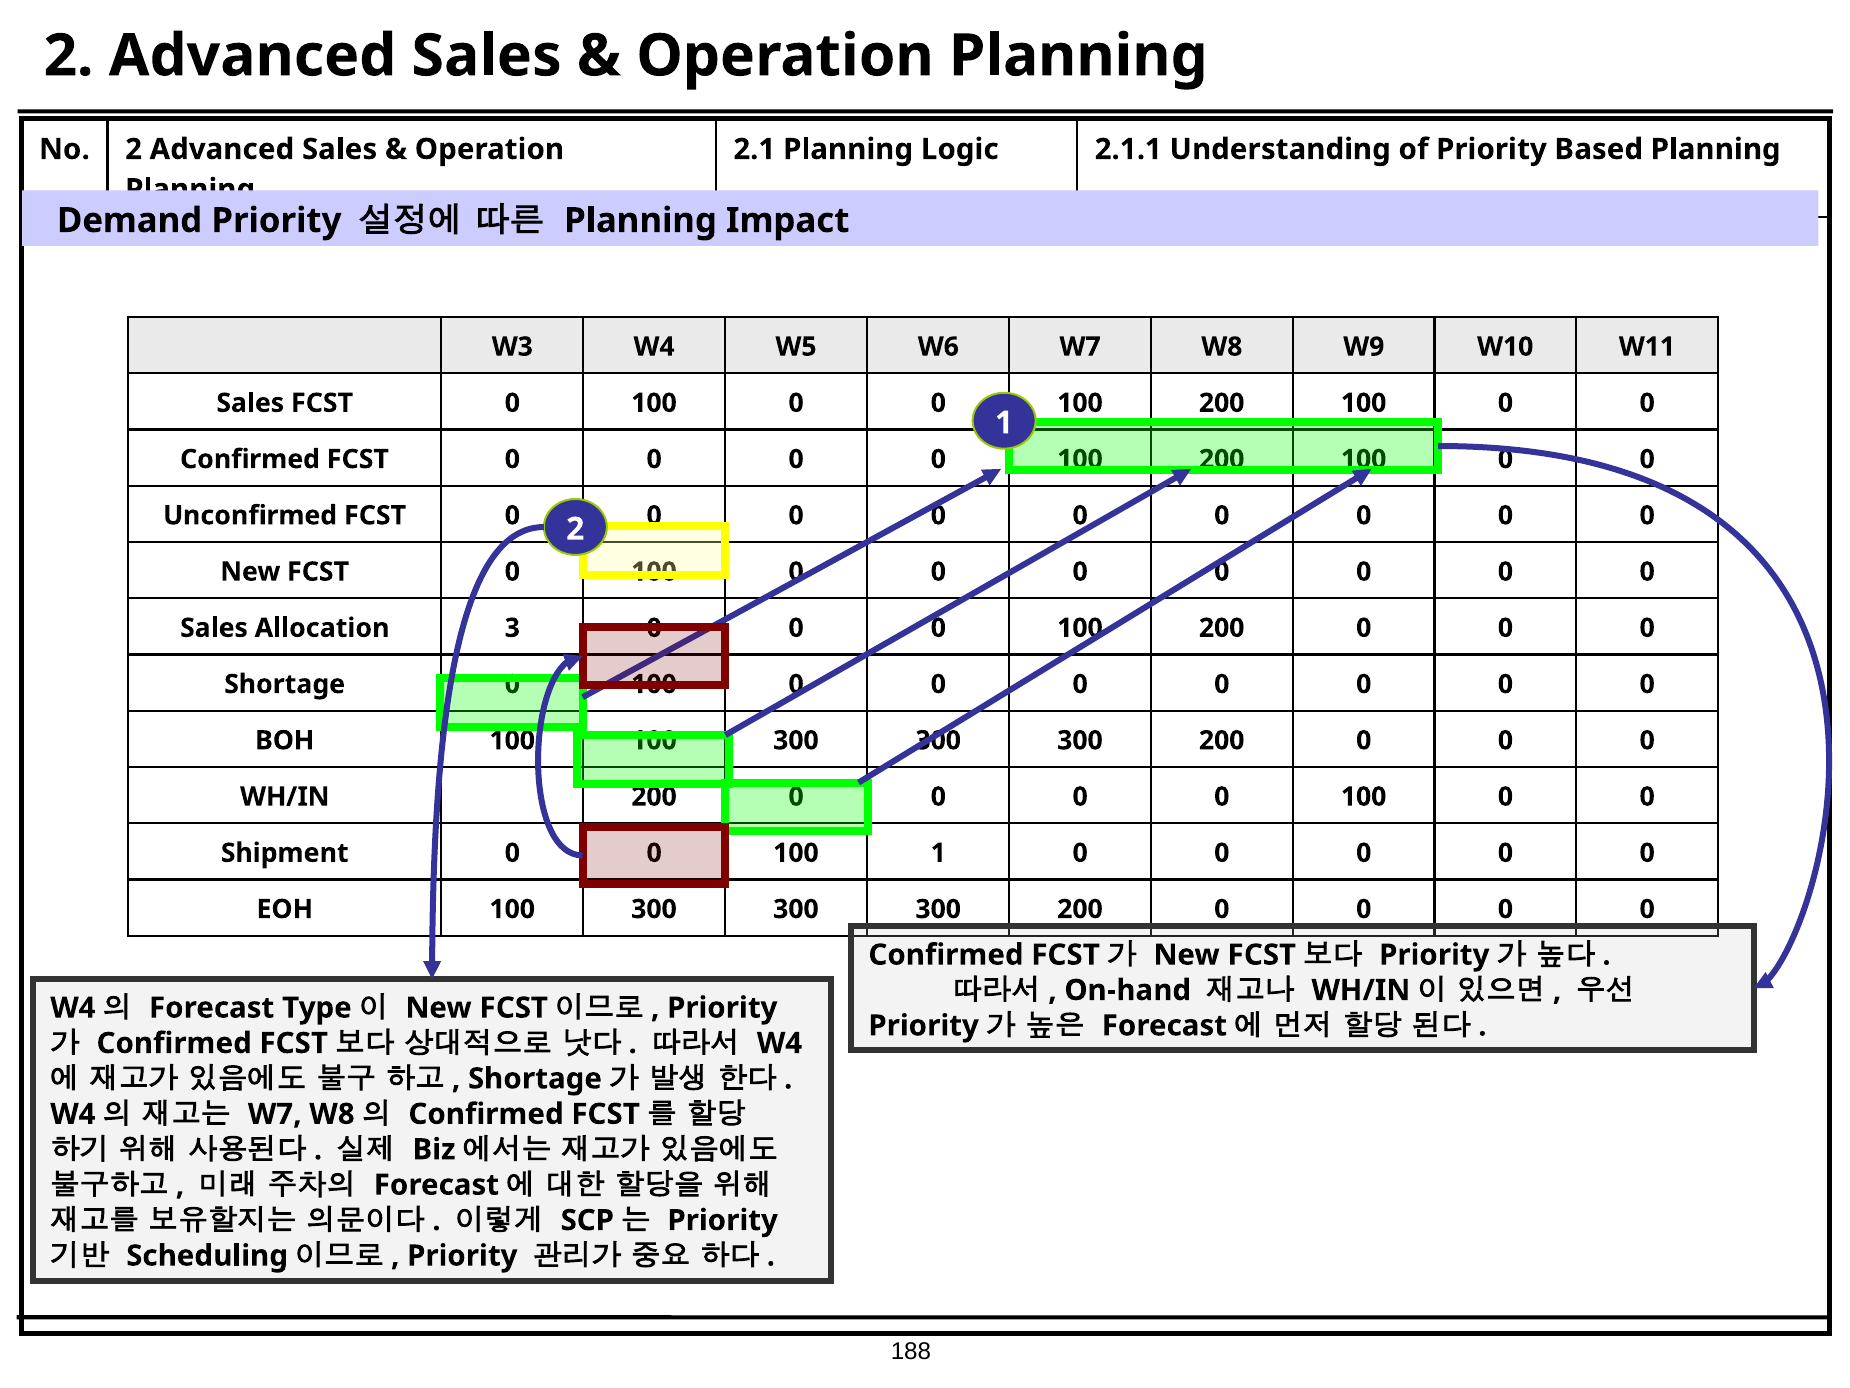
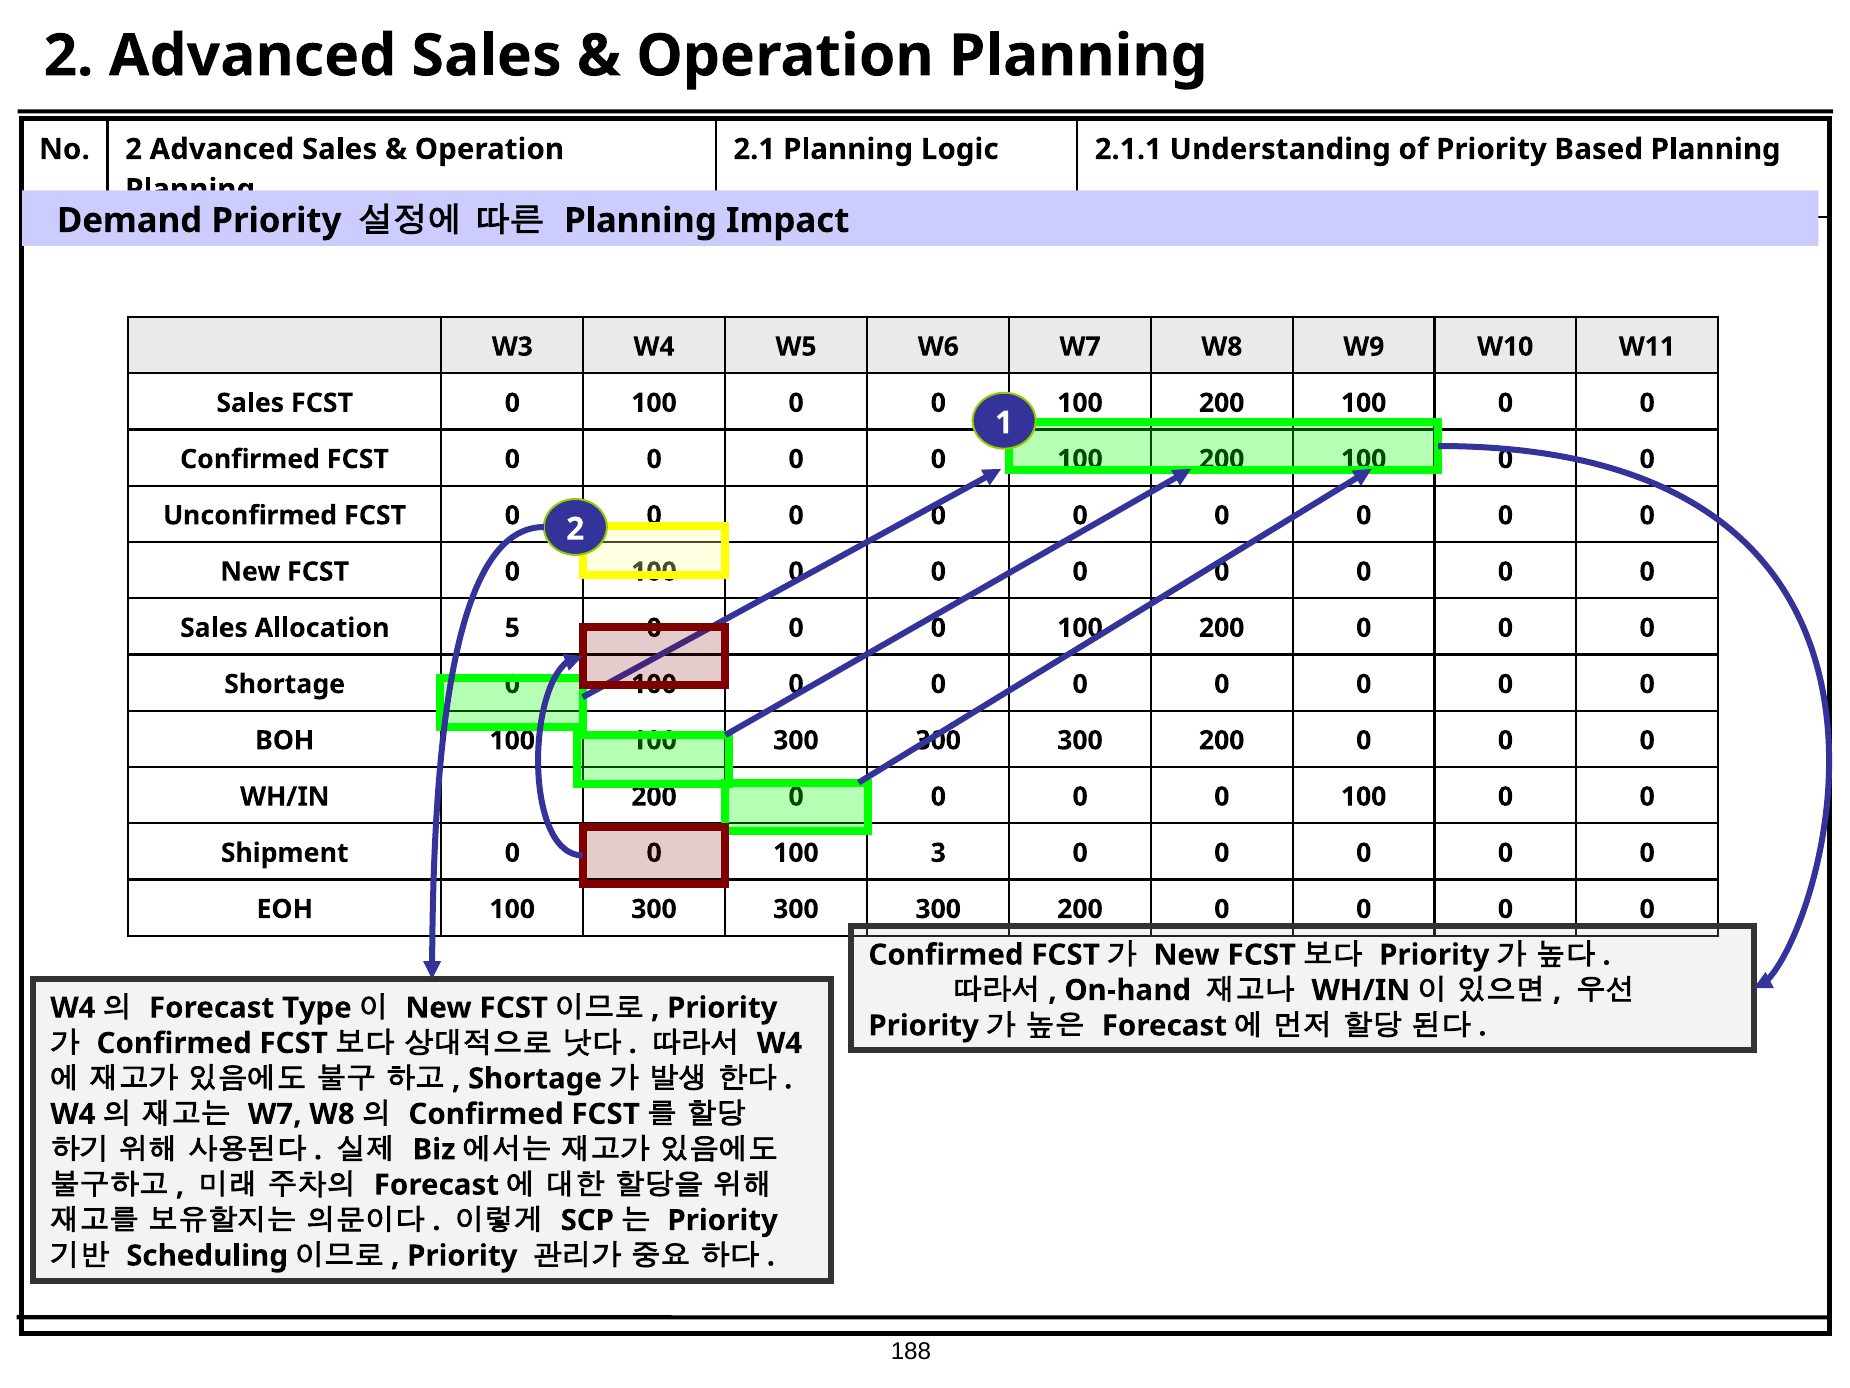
3: 3 -> 5 (512, 628)
100 1: 1 -> 3 (938, 853)
